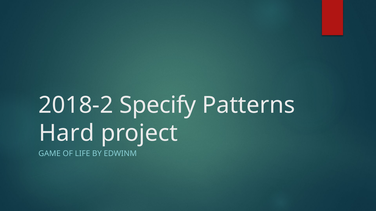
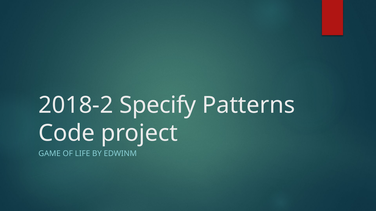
Hard: Hard -> Code (67, 133)
